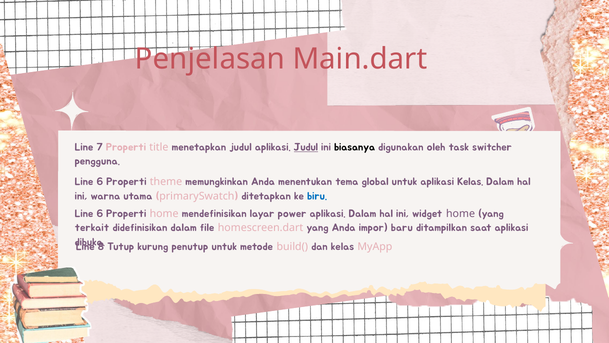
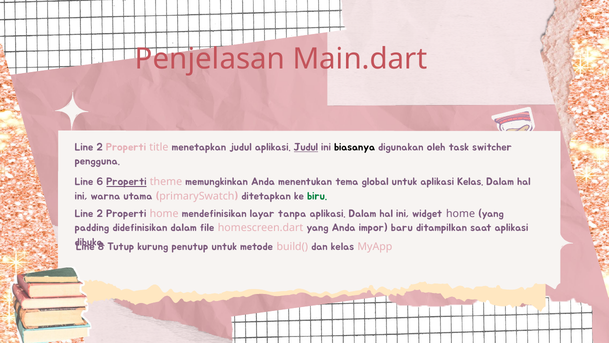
7: 7 -> 2 (100, 147)
Properti underline: none -> present (126, 182)
biru colour: blue -> green (317, 196)
6: 6 -> 2 (100, 213)
power: power -> tanpa (292, 213)
terkait: terkait -> padding (92, 228)
